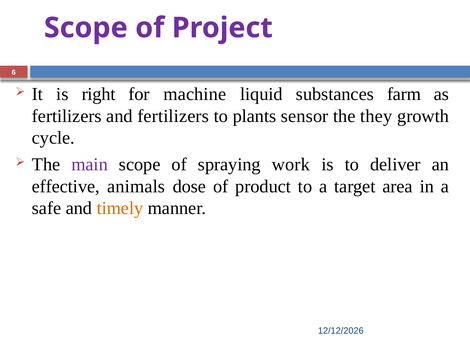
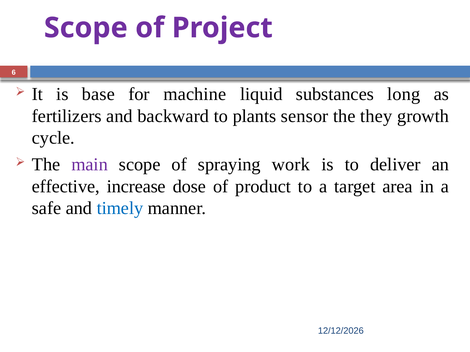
right: right -> base (98, 94)
farm: farm -> long (404, 94)
and fertilizers: fertilizers -> backward (173, 116)
animals: animals -> increase (136, 187)
timely colour: orange -> blue (120, 209)
